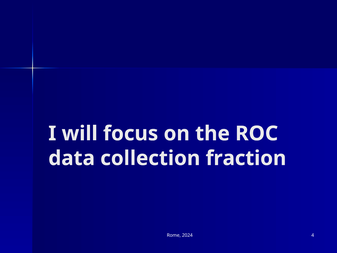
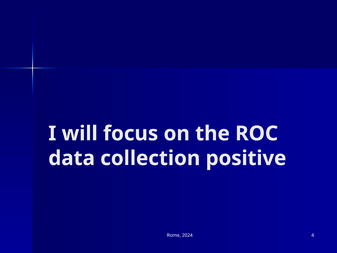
fraction: fraction -> positive (246, 158)
